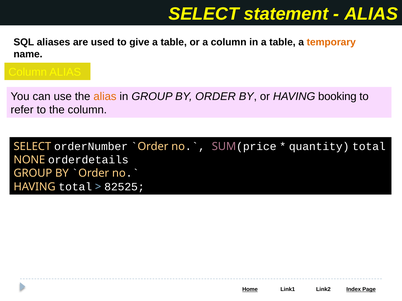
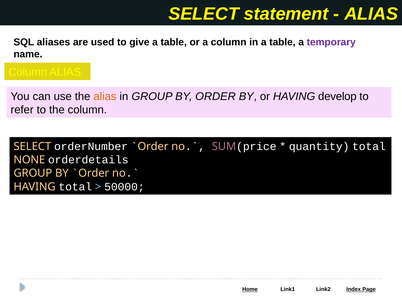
temporary colour: orange -> purple (331, 42)
booking: booking -> develop (337, 97)
82525: 82525 -> 50000 (124, 187)
